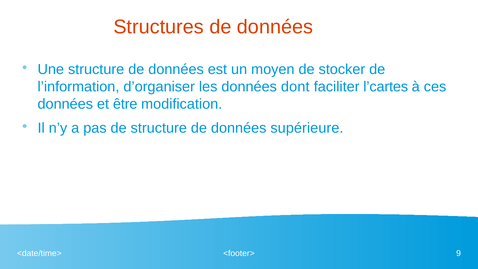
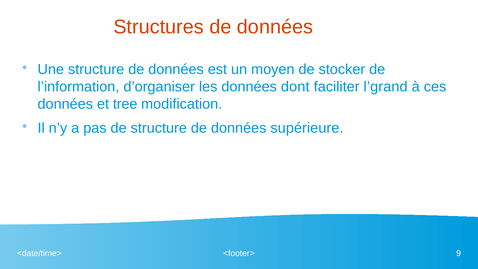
l’cartes: l’cartes -> l’grand (386, 87)
être: être -> tree (125, 104)
